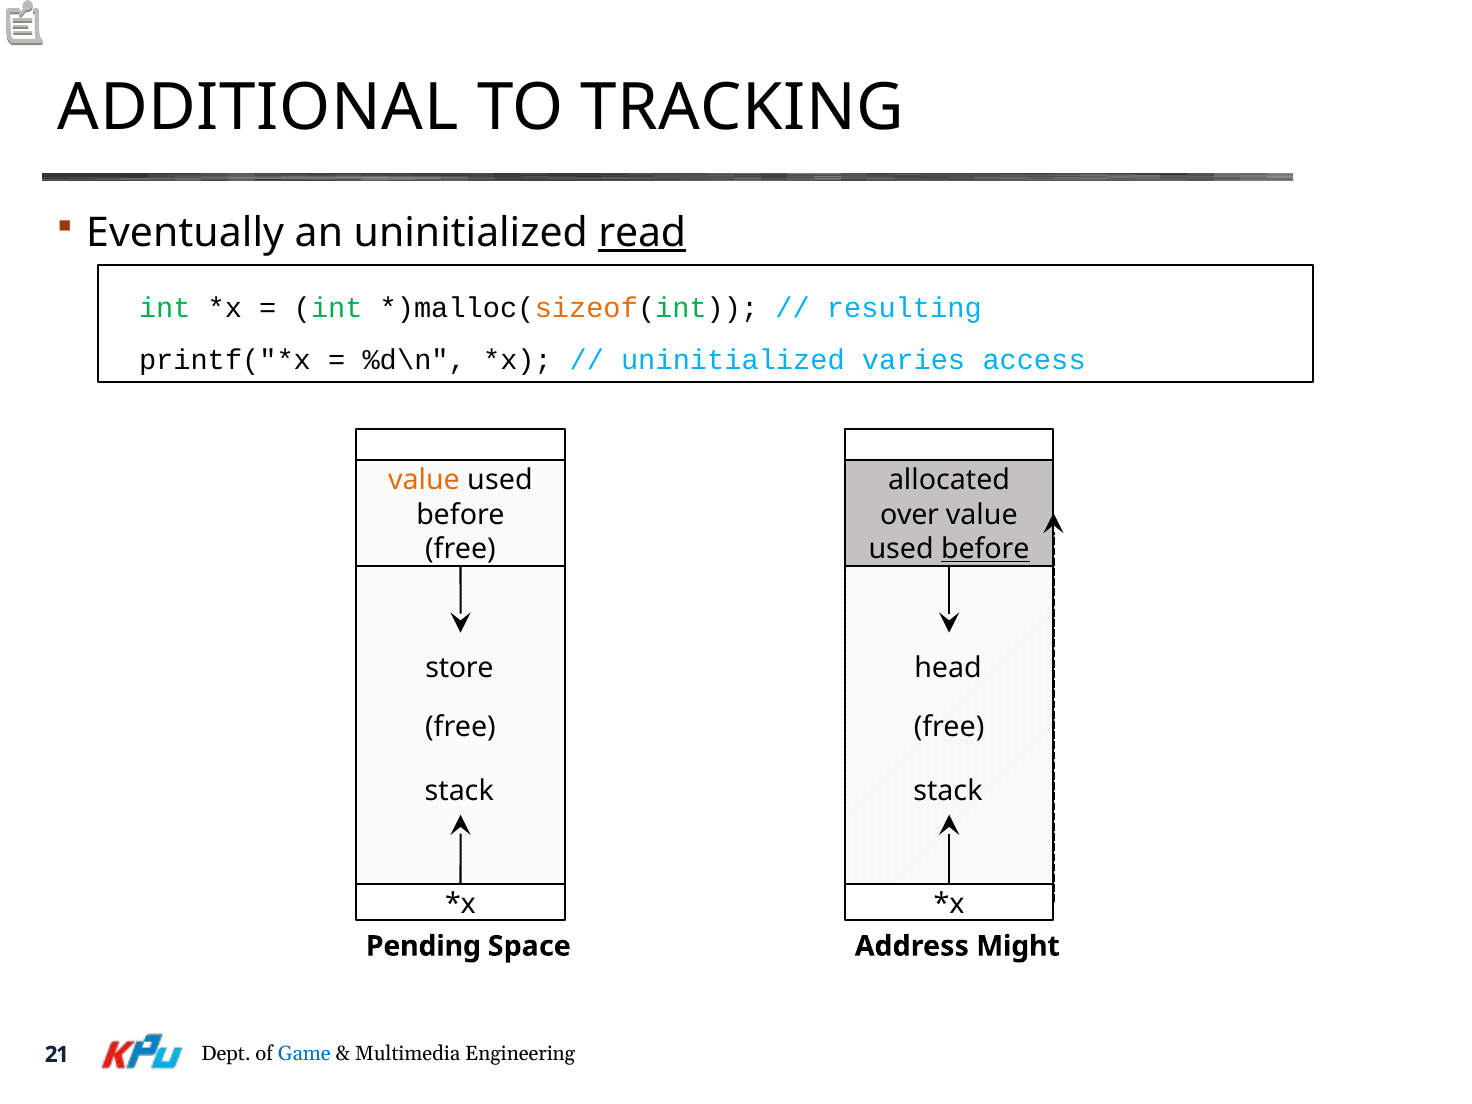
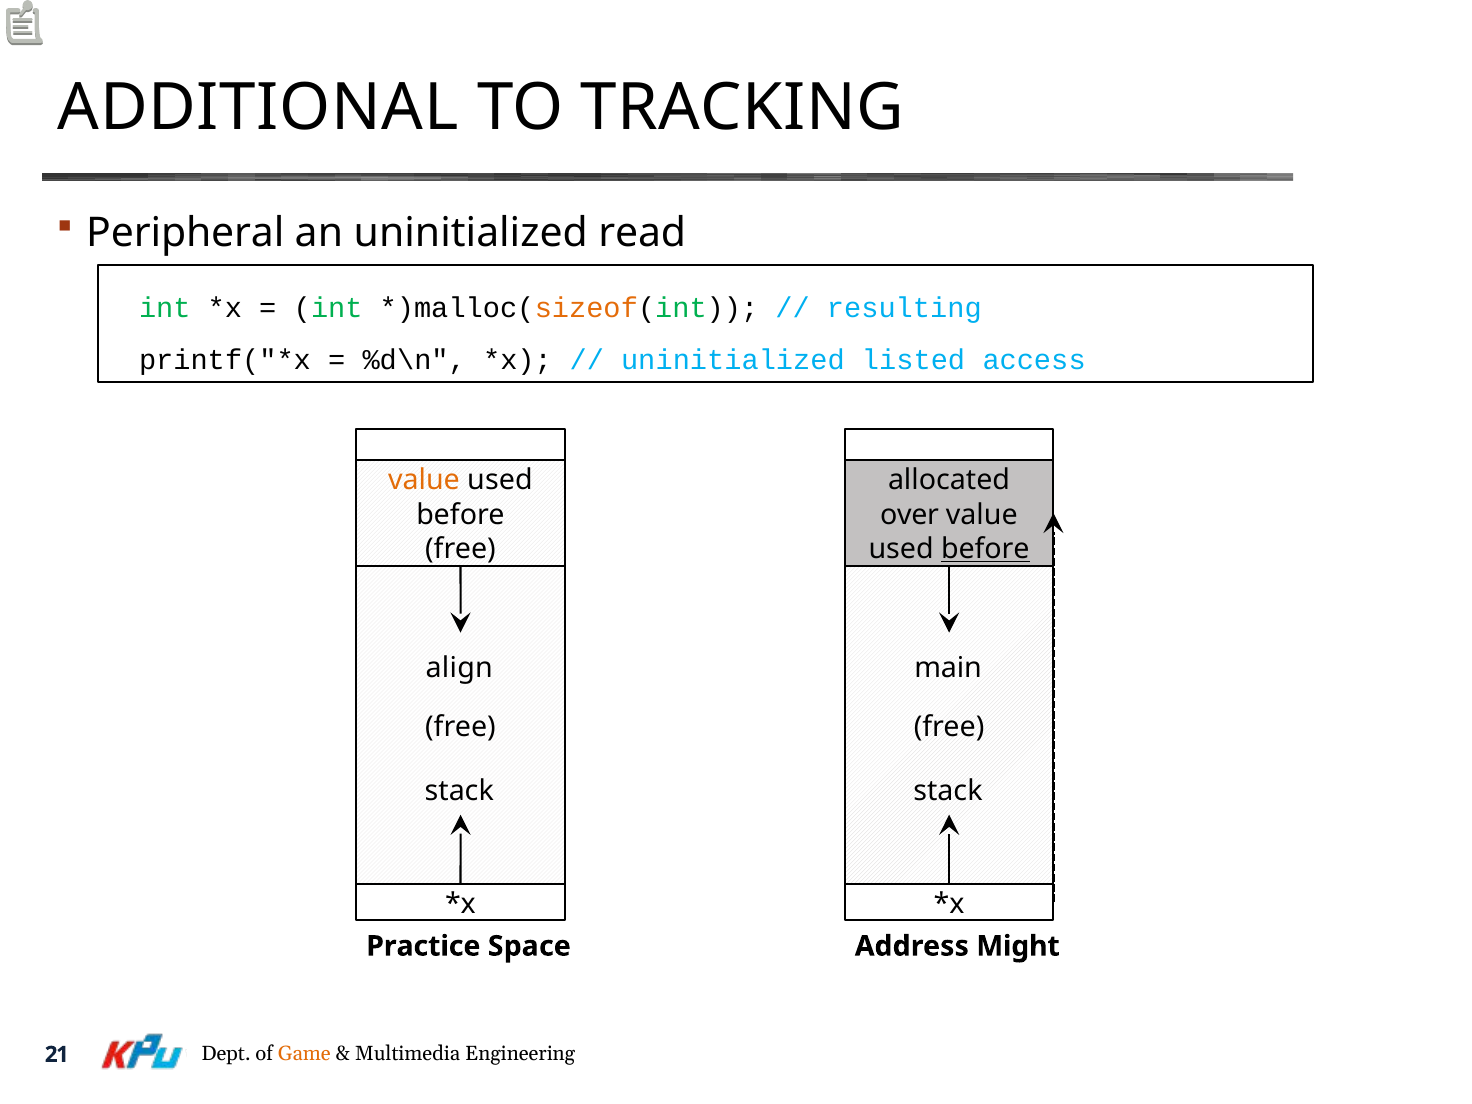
Eventually: Eventually -> Peripheral (185, 233)
read underline: present -> none (642, 233)
varies: varies -> listed (914, 360)
store: store -> align (459, 668)
head: head -> main (948, 668)
Pending: Pending -> Practice (423, 946)
Game colour: blue -> orange (304, 1054)
